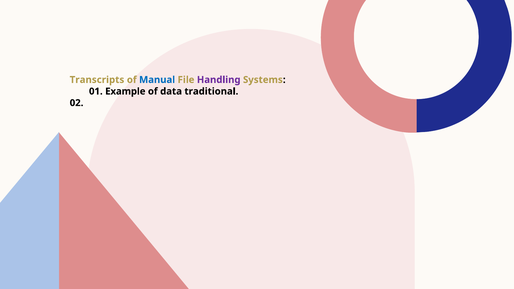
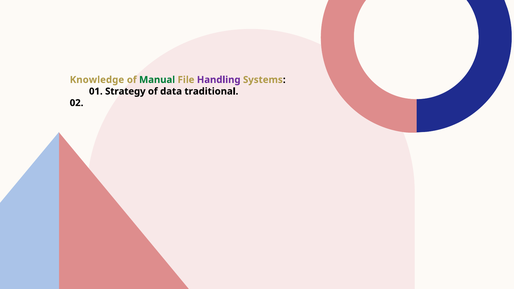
Transcripts: Transcripts -> Knowledge (97, 80)
Manual colour: blue -> green (157, 80)
Example: Example -> Strategy (125, 91)
